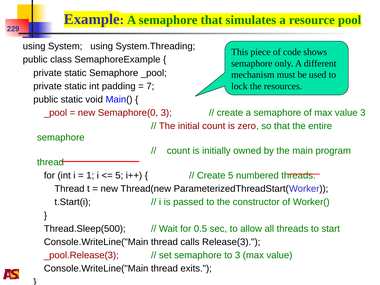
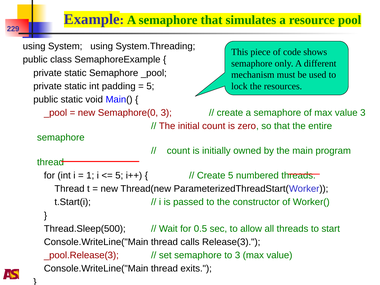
7: 7 -> 5 (150, 86)
